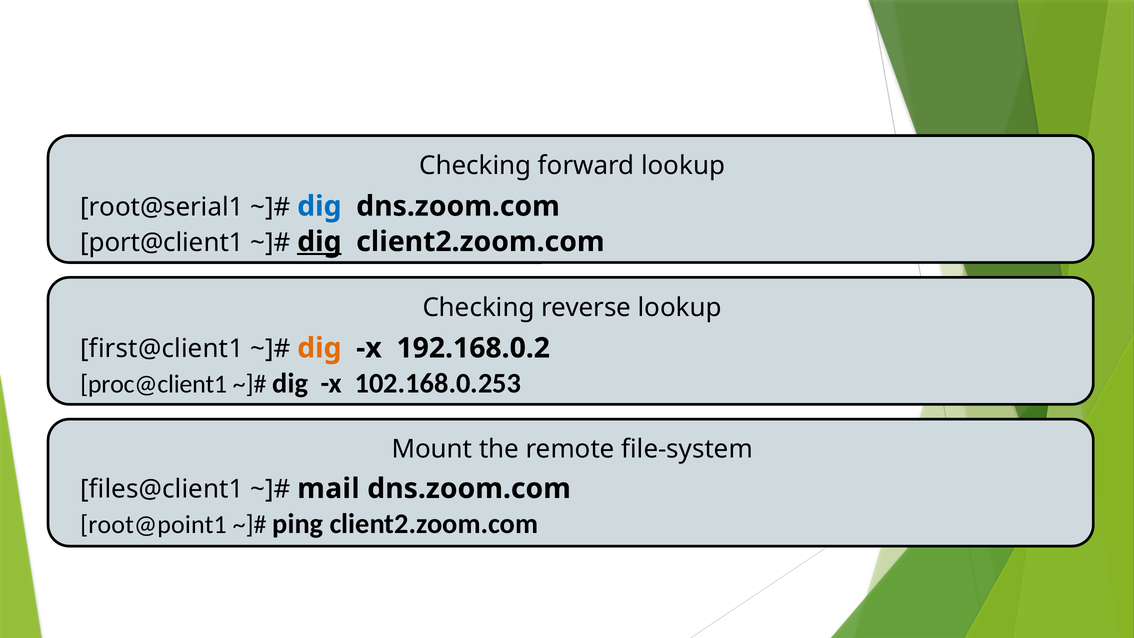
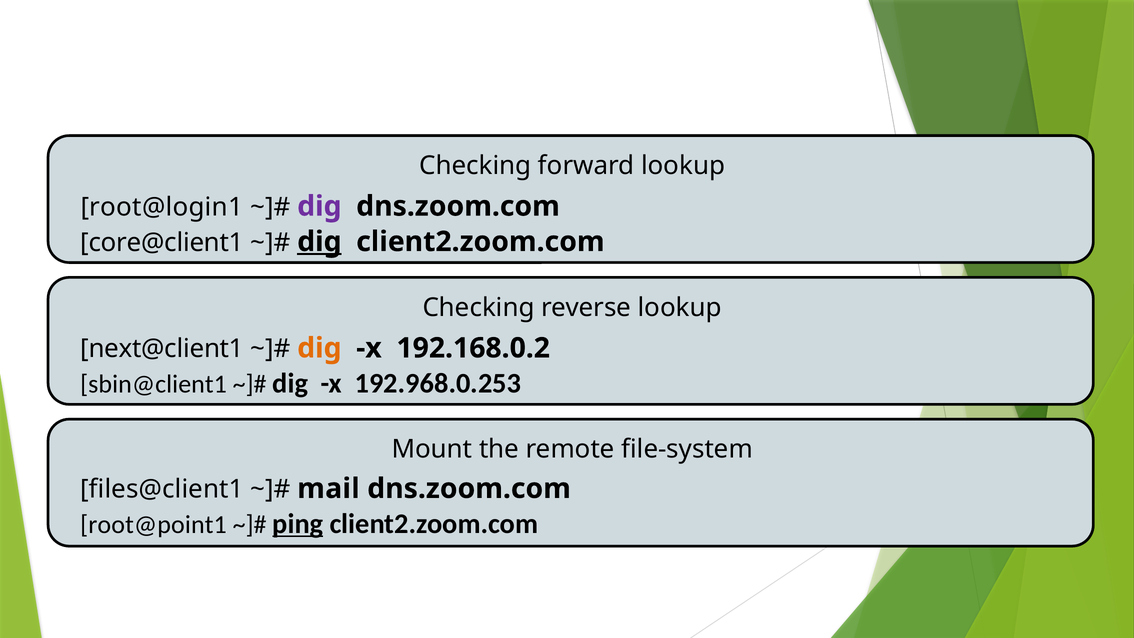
root@serial1: root@serial1 -> root@login1 (162, 207)
dig colour: blue -> purple (319, 206)
port@client1: port@client1 -> core@client1 (162, 242)
first@client1: first@client1 -> next@client1 (162, 349)
proc@client1: proc@client1 -> sbin@client1 (154, 384)
102.168.0.253: 102.168.0.253 -> 192.968.0.253 (438, 383)
ping underline: none -> present (298, 524)
